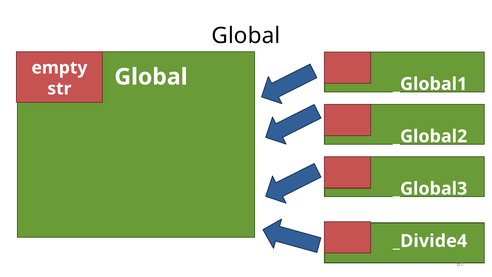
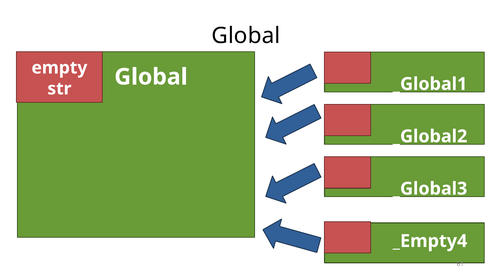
_Divide4: _Divide4 -> _Empty4 (430, 241)
